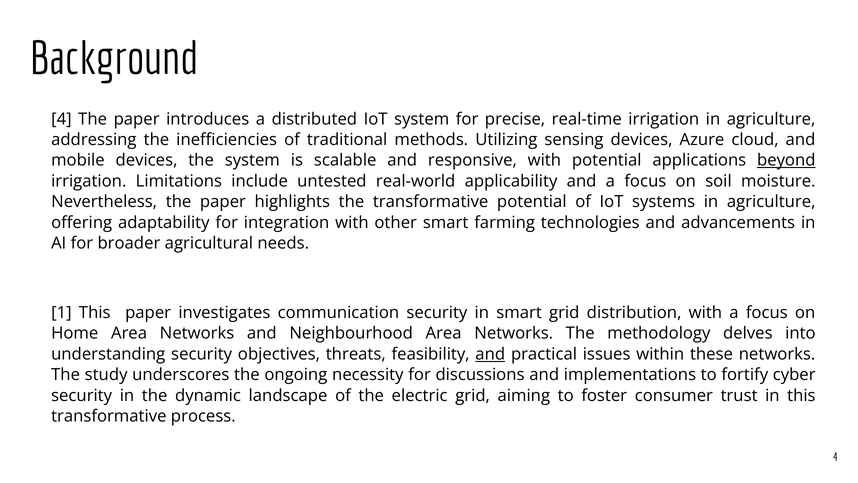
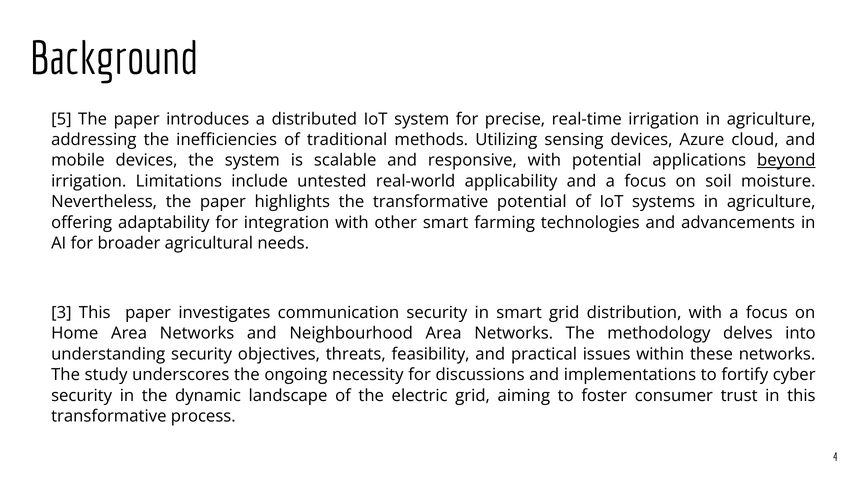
4: 4 -> 5 (61, 119)
1: 1 -> 3 (61, 313)
and underline: present -> none (490, 354)
